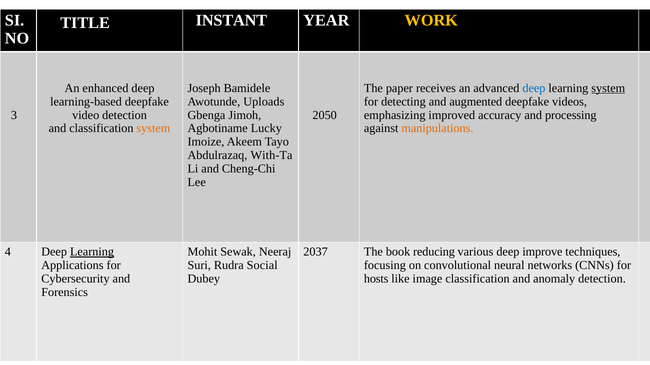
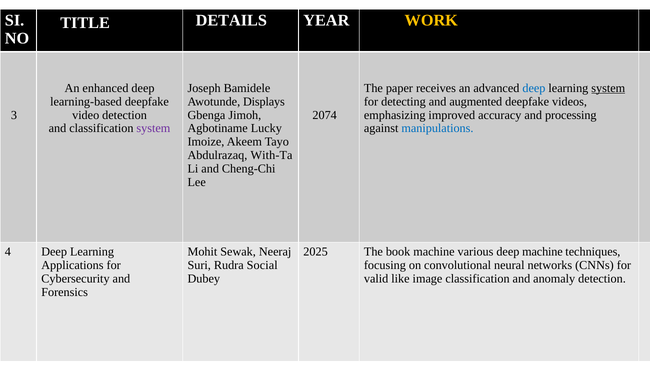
INSTANT: INSTANT -> DETAILS (231, 21)
Uploads: Uploads -> Displays (264, 102)
2050: 2050 -> 2074 (325, 115)
system colour: orange -> purple (153, 129)
manipulations colour: orange -> blue (437, 129)
Learning underline: present -> none (92, 252)
2037: 2037 -> 2025 (316, 252)
book reducing: reducing -> machine (434, 252)
deep improve: improve -> machine (542, 252)
hosts: hosts -> valid (376, 279)
